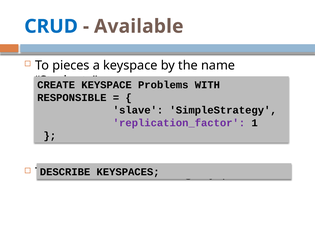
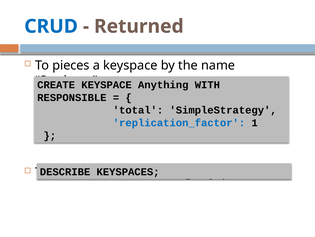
Available: Available -> Returned (139, 26)
Problems: Problems -> Anything (163, 85)
slave: slave -> total (138, 110)
replication_factor colour: purple -> blue (179, 122)
